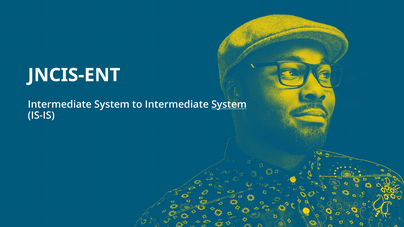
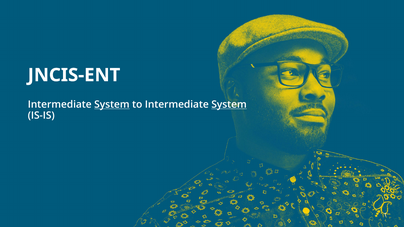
System underline: none -> present (112, 105)
